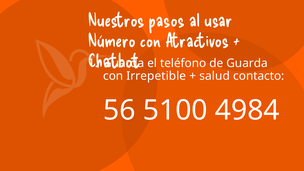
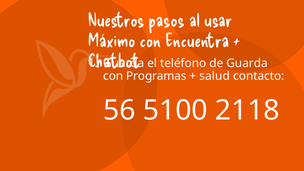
Número: Número -> Máximo (112, 41)
Atractivos: Atractivos -> Encuentra (197, 41)
Irrepetible: Irrepetible -> Programas (156, 76)
4984: 4984 -> 2118 (247, 110)
